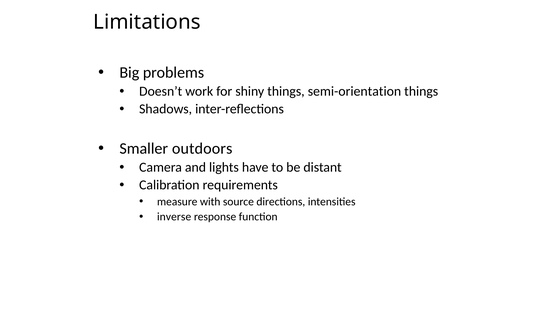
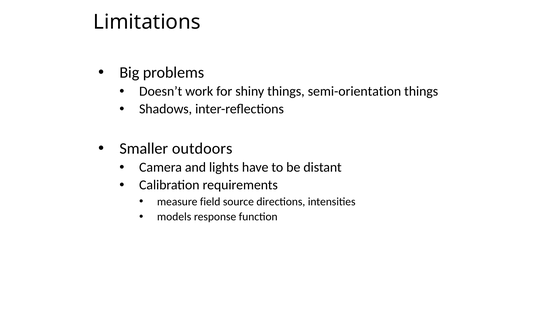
with: with -> field (210, 201)
inverse: inverse -> models (174, 217)
